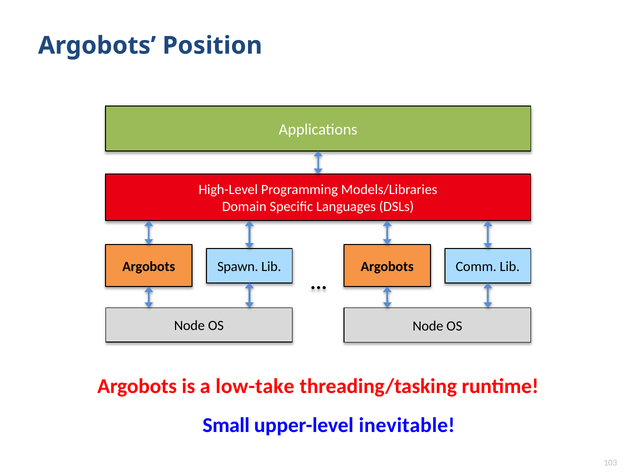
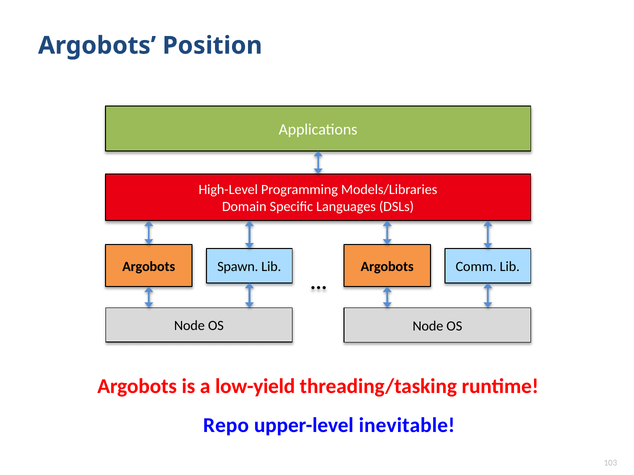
low-take: low-take -> low-yield (255, 386)
Small: Small -> Repo (226, 426)
